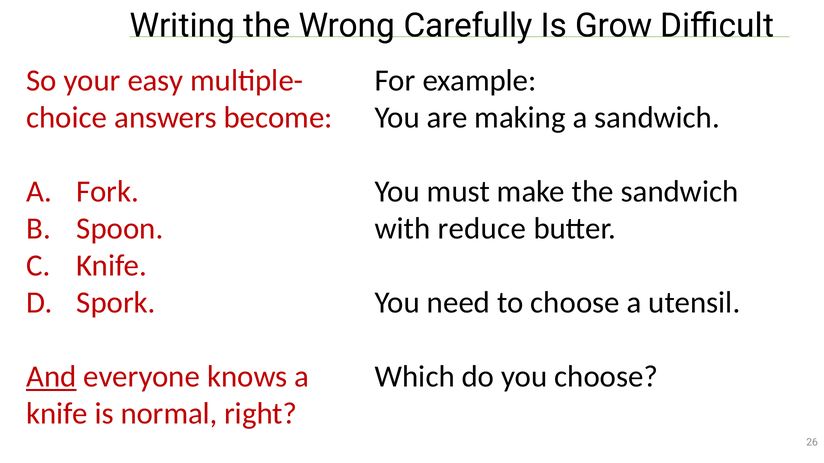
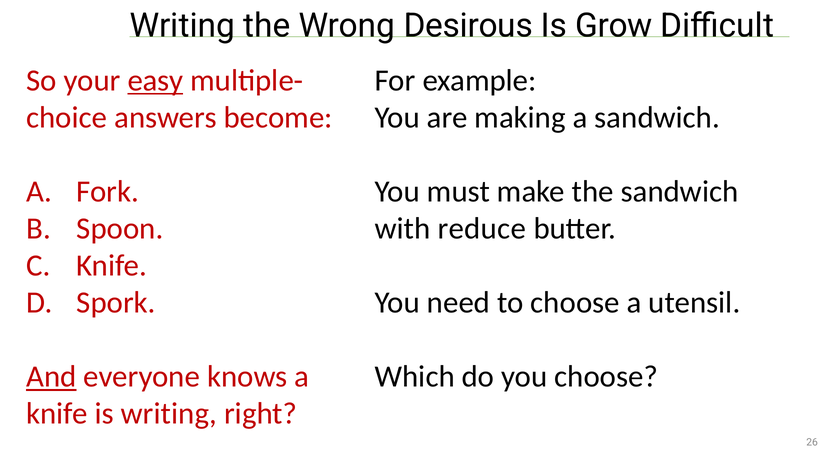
Carefully: Carefully -> Desirous (468, 26)
easy underline: none -> present (155, 81)
is normal: normal -> writing (169, 414)
